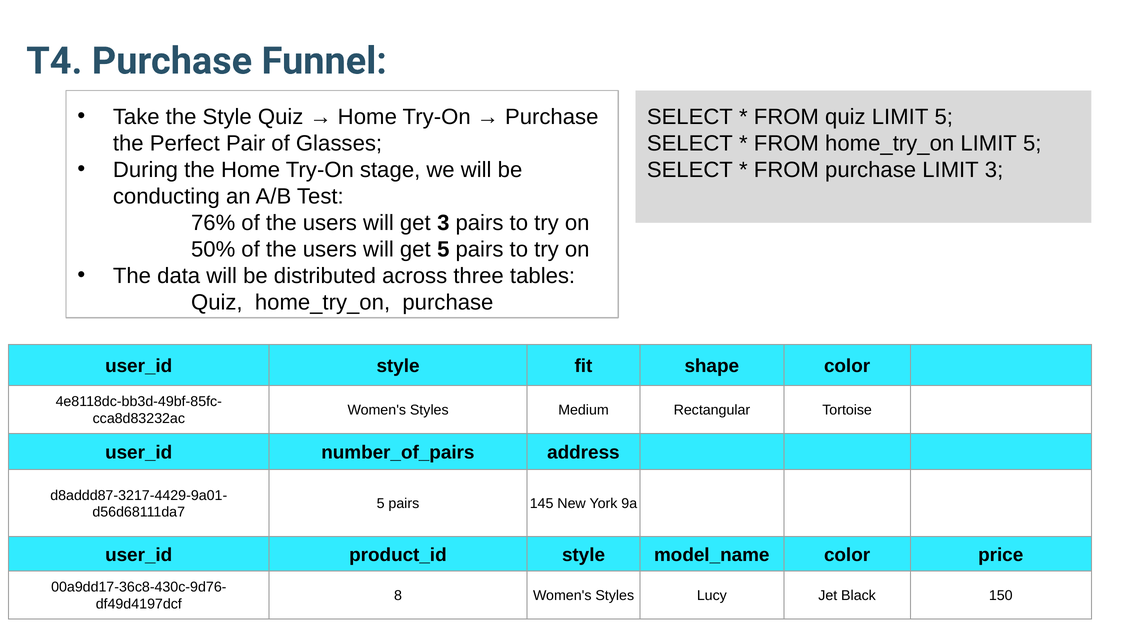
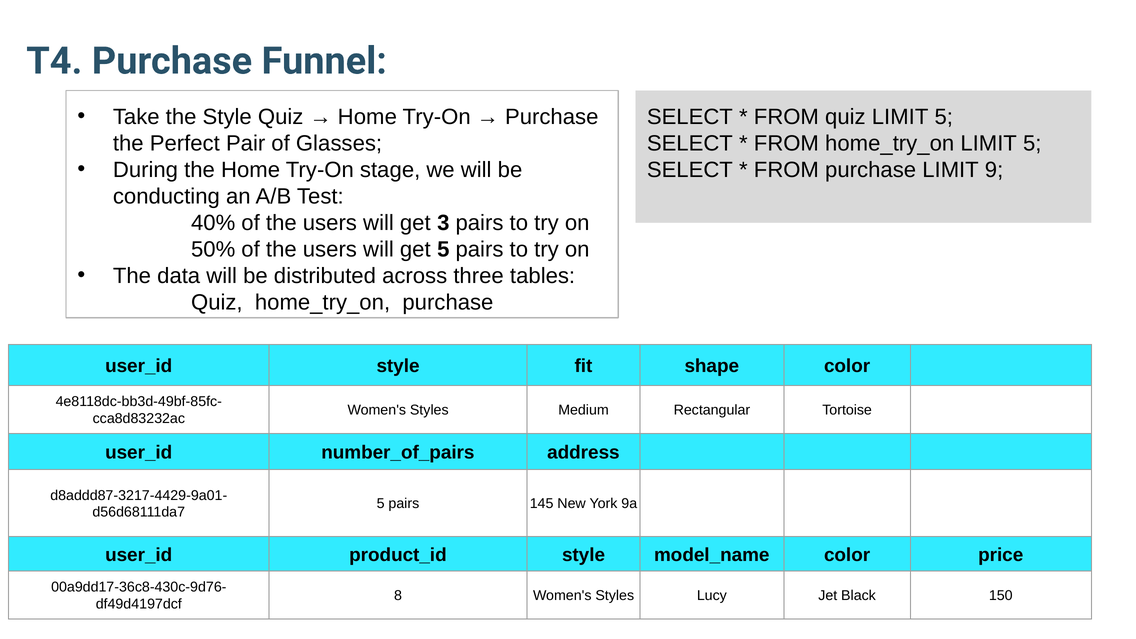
LIMIT 3: 3 -> 9 (994, 170)
76%: 76% -> 40% (213, 223)
